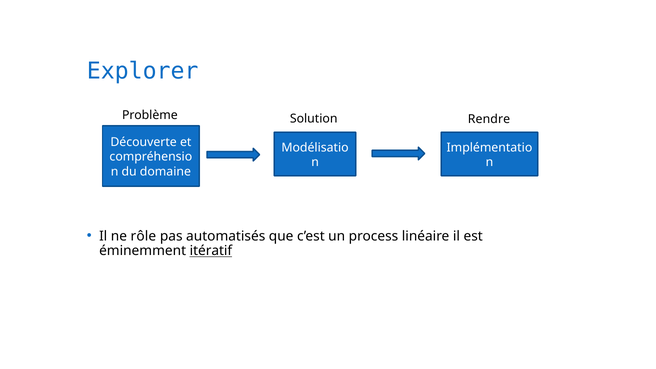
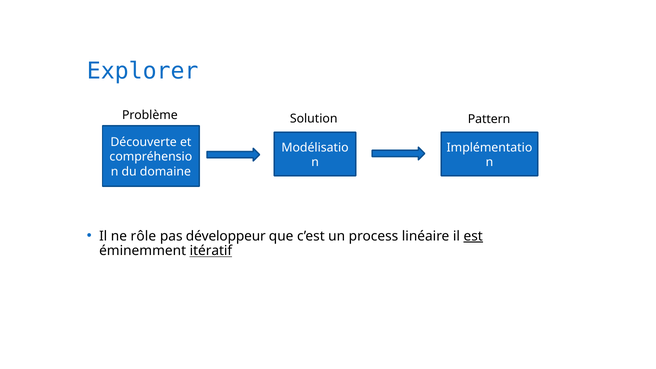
Rendre: Rendre -> Pattern (489, 119)
automatisés: automatisés -> développeur (226, 236)
est underline: none -> present (473, 236)
